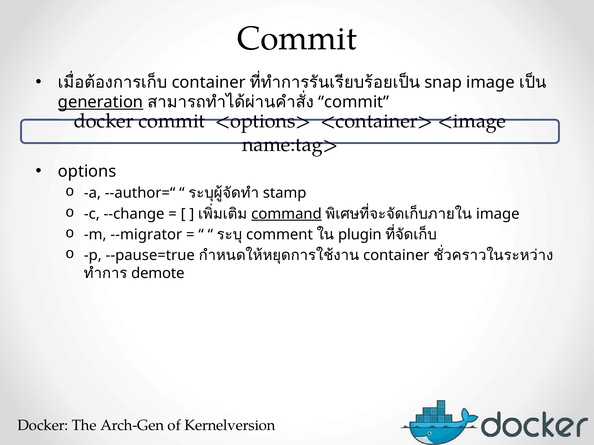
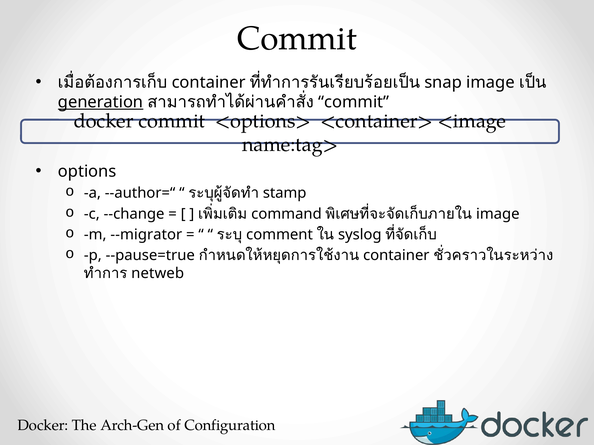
command underline: present -> none (286, 214)
plugin: plugin -> syslog (360, 235)
demote: demote -> netweb (158, 274)
Kernelversion: Kernelversion -> Configuration (230, 426)
